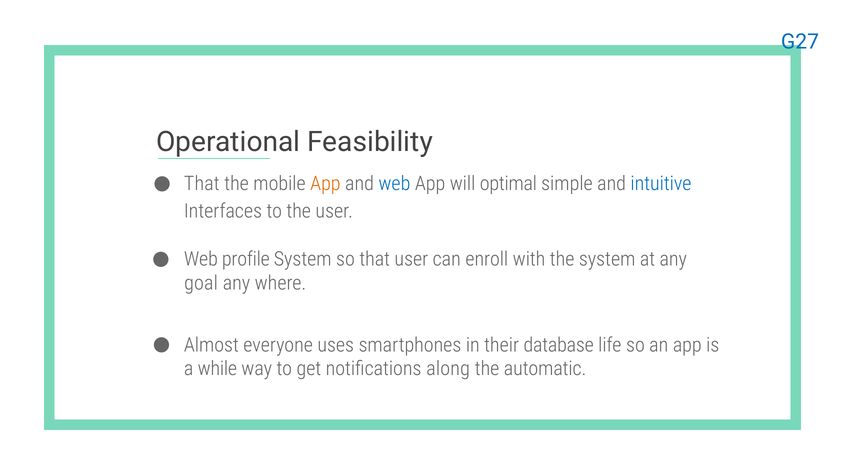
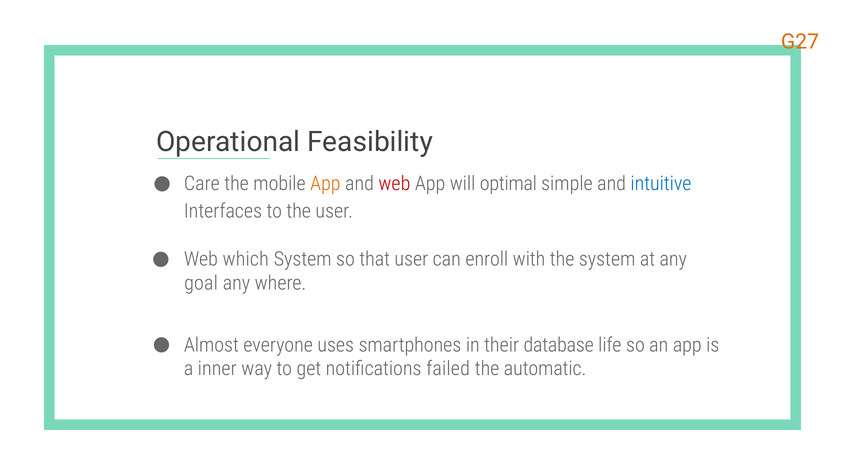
G27 colour: blue -> orange (800, 42)
That: That -> Care (202, 184)
web colour: blue -> red (394, 184)
profile: profile -> which (246, 259)
while: while -> inner (217, 369)
along: along -> failed (448, 369)
